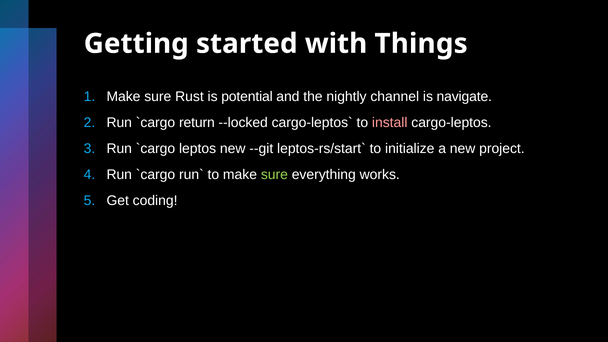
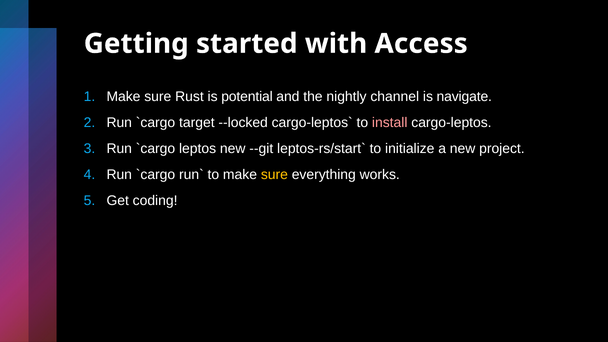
Things: Things -> Access (421, 44)
return: return -> target (197, 123)
sure colour: light green -> yellow (274, 175)
